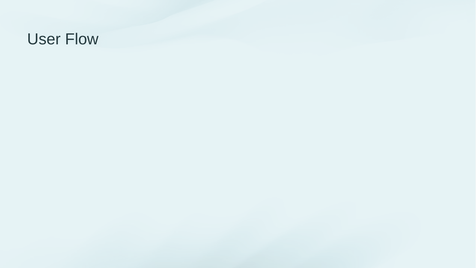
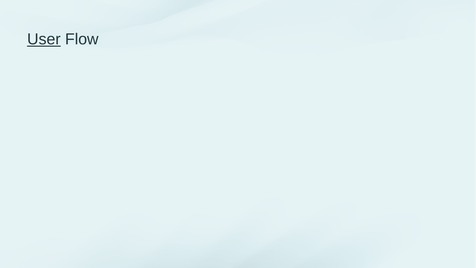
User underline: none -> present (44, 39)
